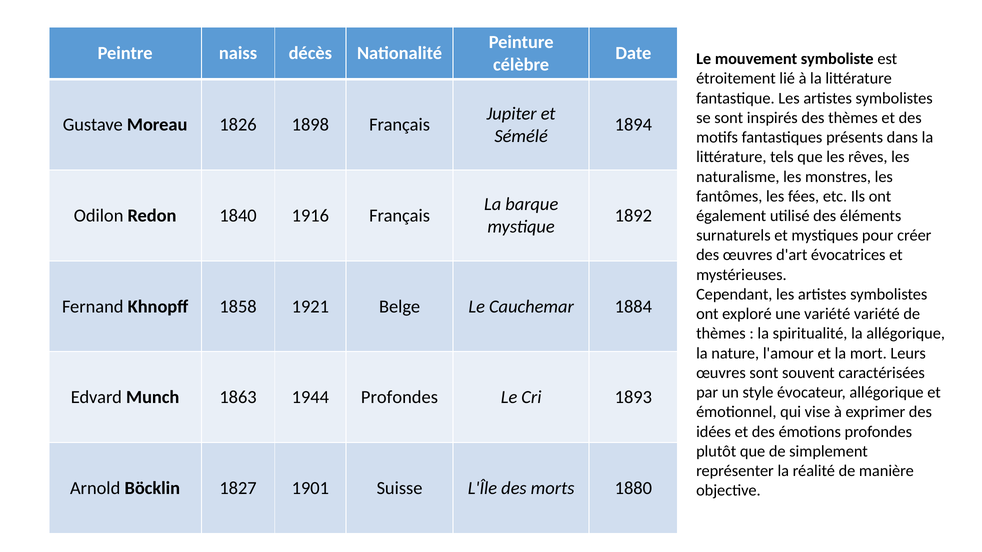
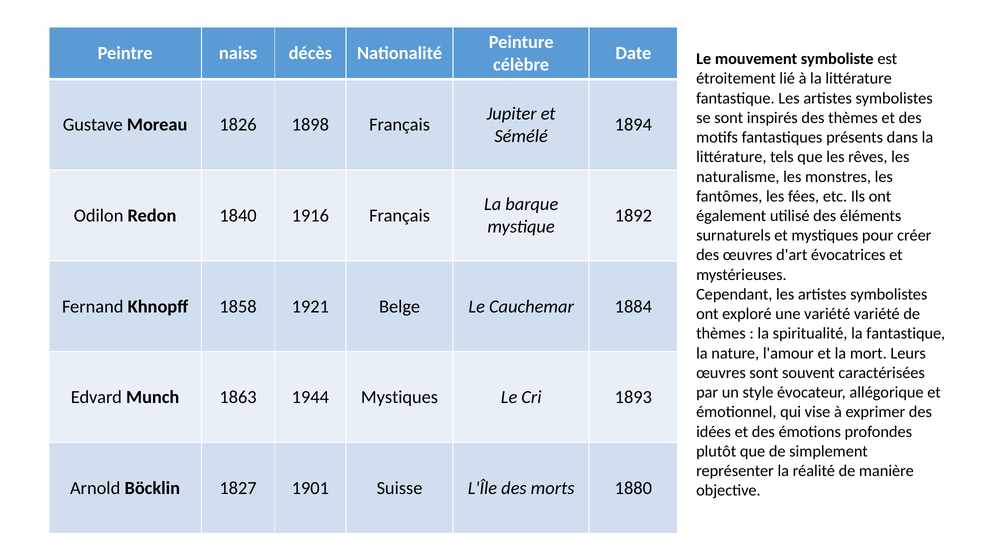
la allégorique: allégorique -> fantastique (906, 334)
1944 Profondes: Profondes -> Mystiques (400, 398)
